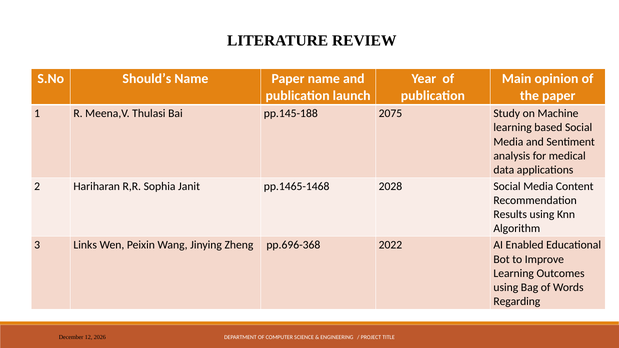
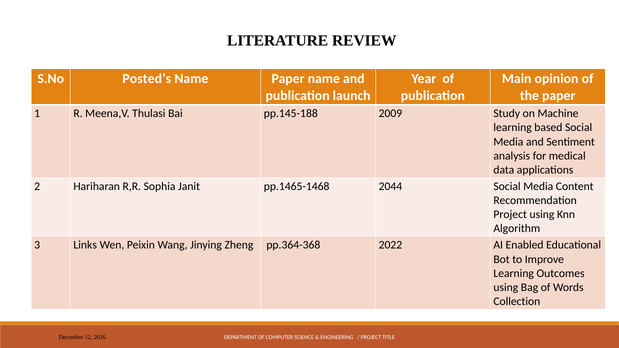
Should’s: Should’s -> Posted’s (147, 79)
2075: 2075 -> 2009 (390, 114)
2028: 2028 -> 2044 (390, 186)
Results: Results -> Project (510, 215)
pp.696-368: pp.696-368 -> pp.364-368 (293, 245)
Regarding: Regarding -> Collection (517, 302)
